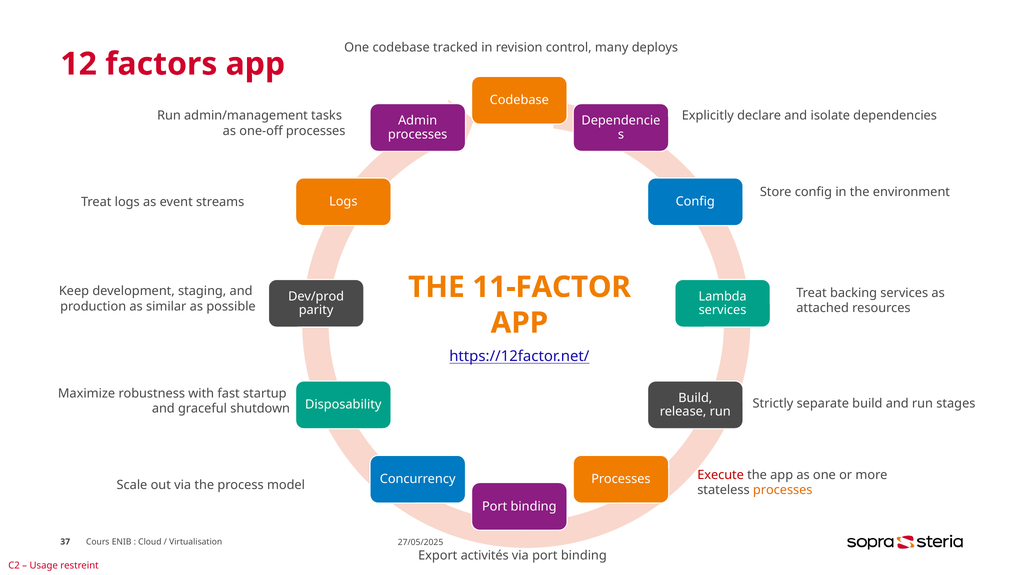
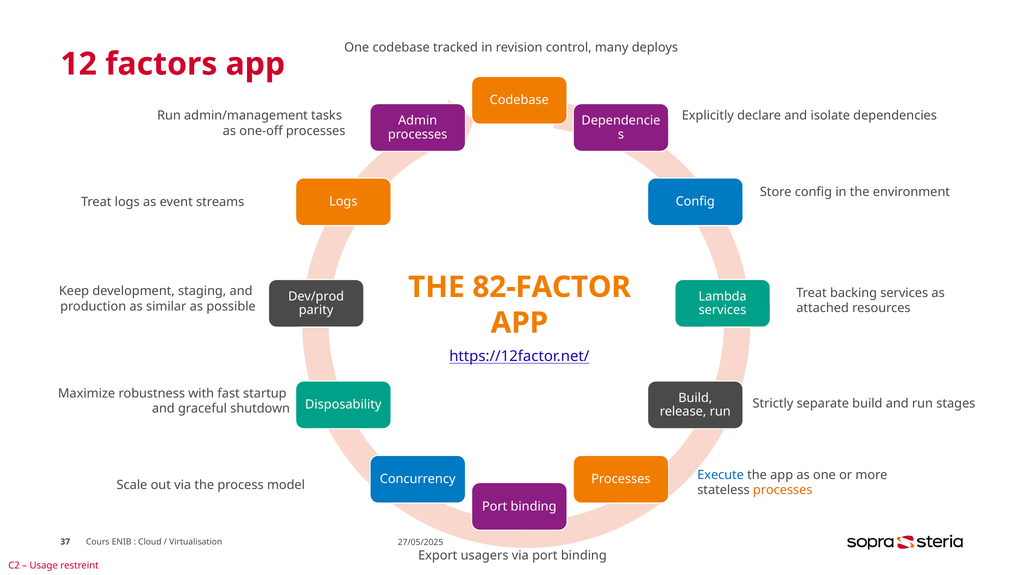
11-FACTOR: 11-FACTOR -> 82-FACTOR (552, 287)
Execute colour: red -> blue (721, 475)
activités: activités -> usagers (485, 556)
